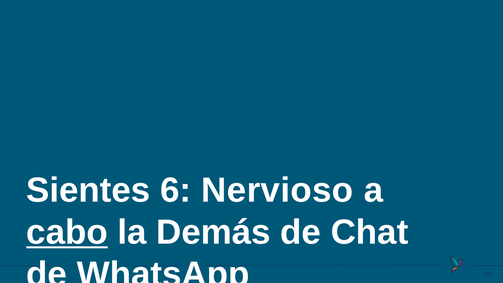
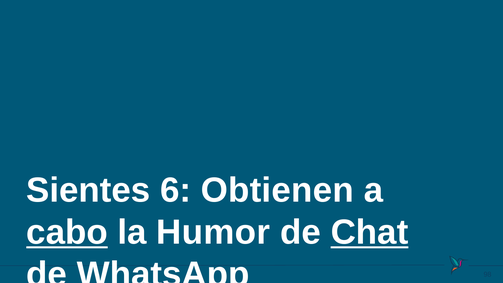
Nervioso: Nervioso -> Obtienen (277, 190)
Demás: Demás -> Humor (213, 232)
Chat underline: none -> present (370, 232)
